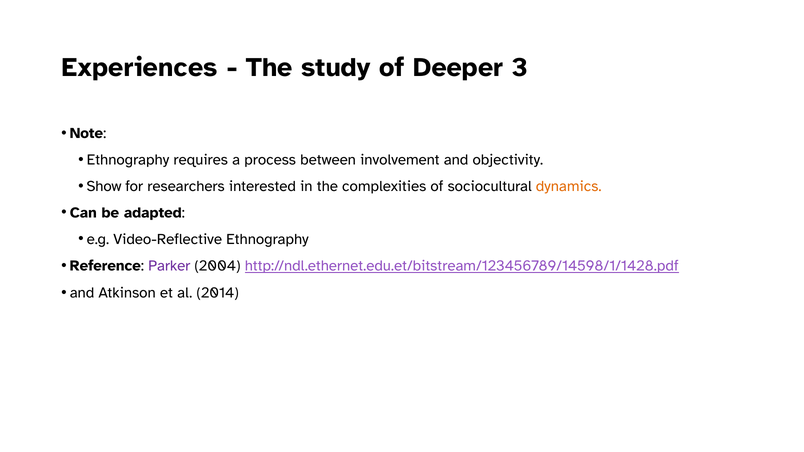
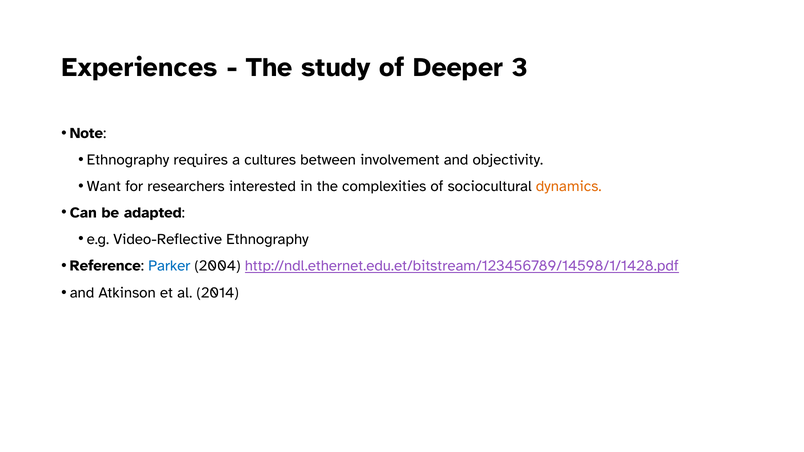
process: process -> cultures (270, 160)
Show: Show -> Want (104, 186)
Parker colour: purple -> blue (169, 266)
